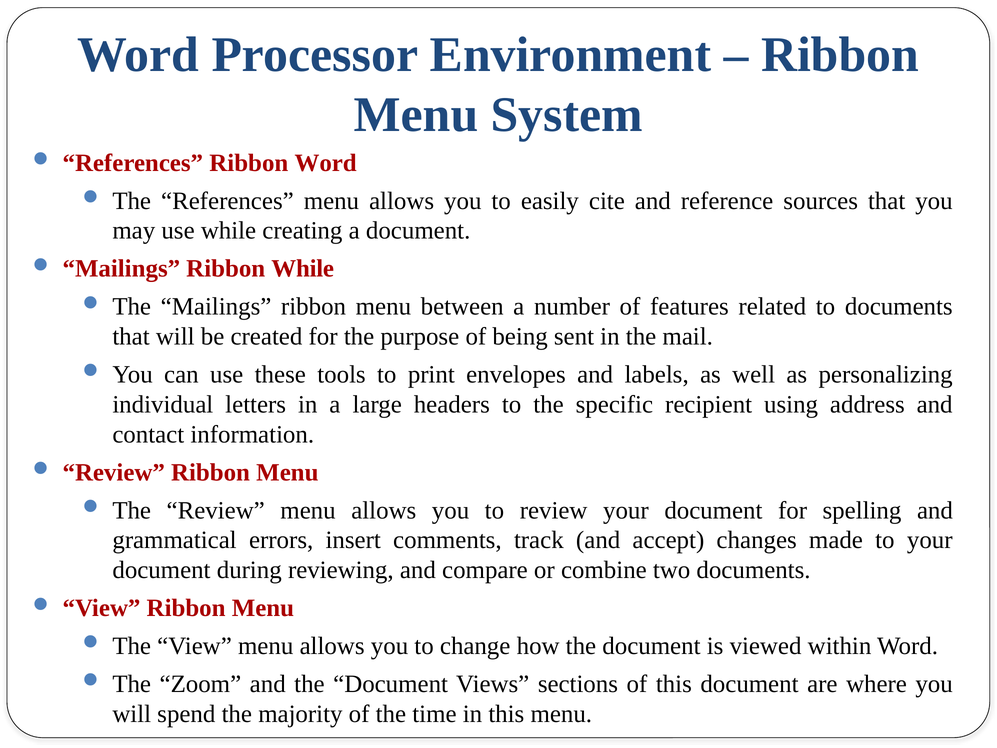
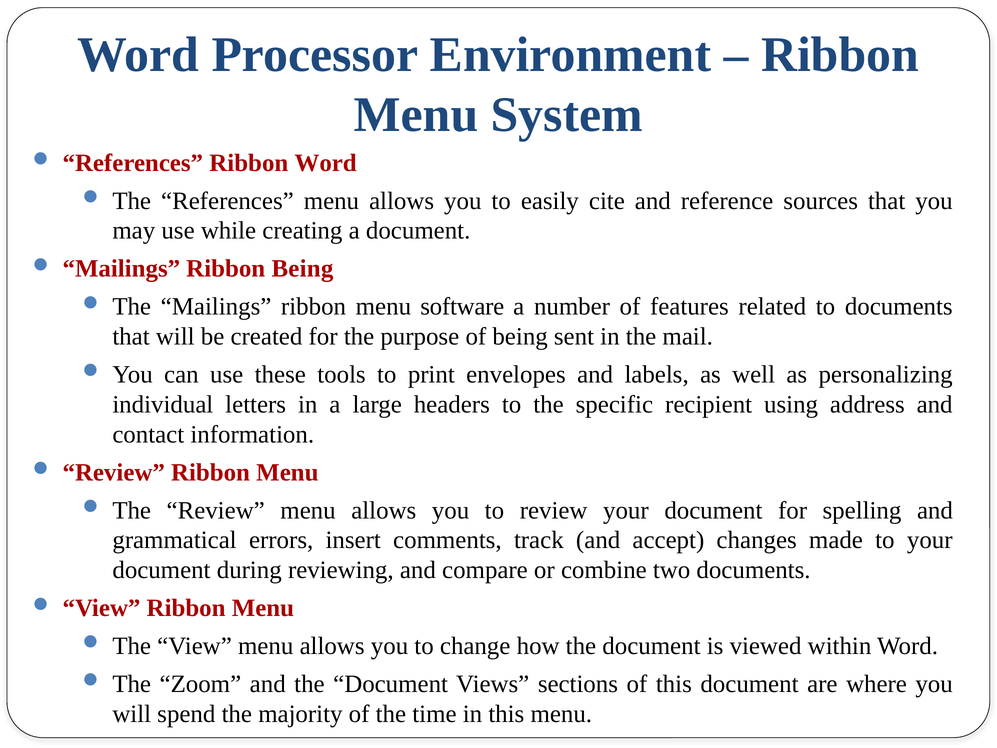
Ribbon While: While -> Being (302, 269)
between: between -> software (462, 307)
